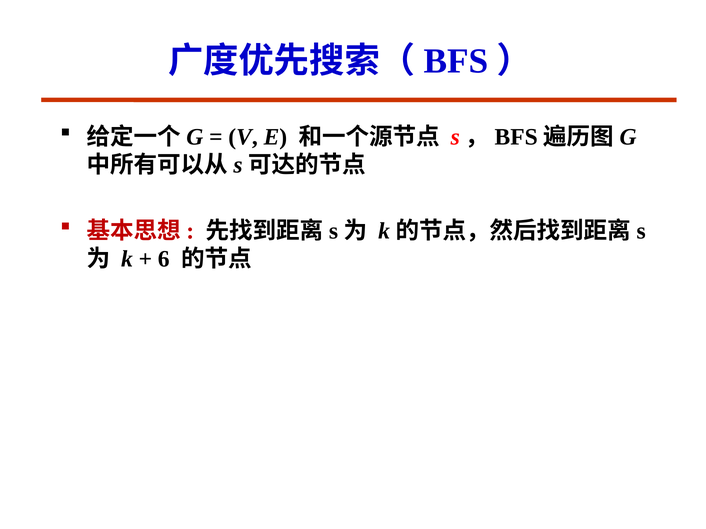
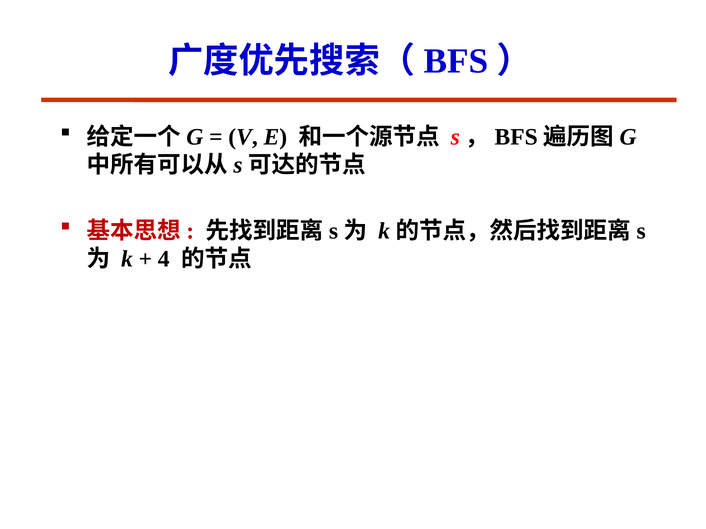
6: 6 -> 4 (164, 259)
